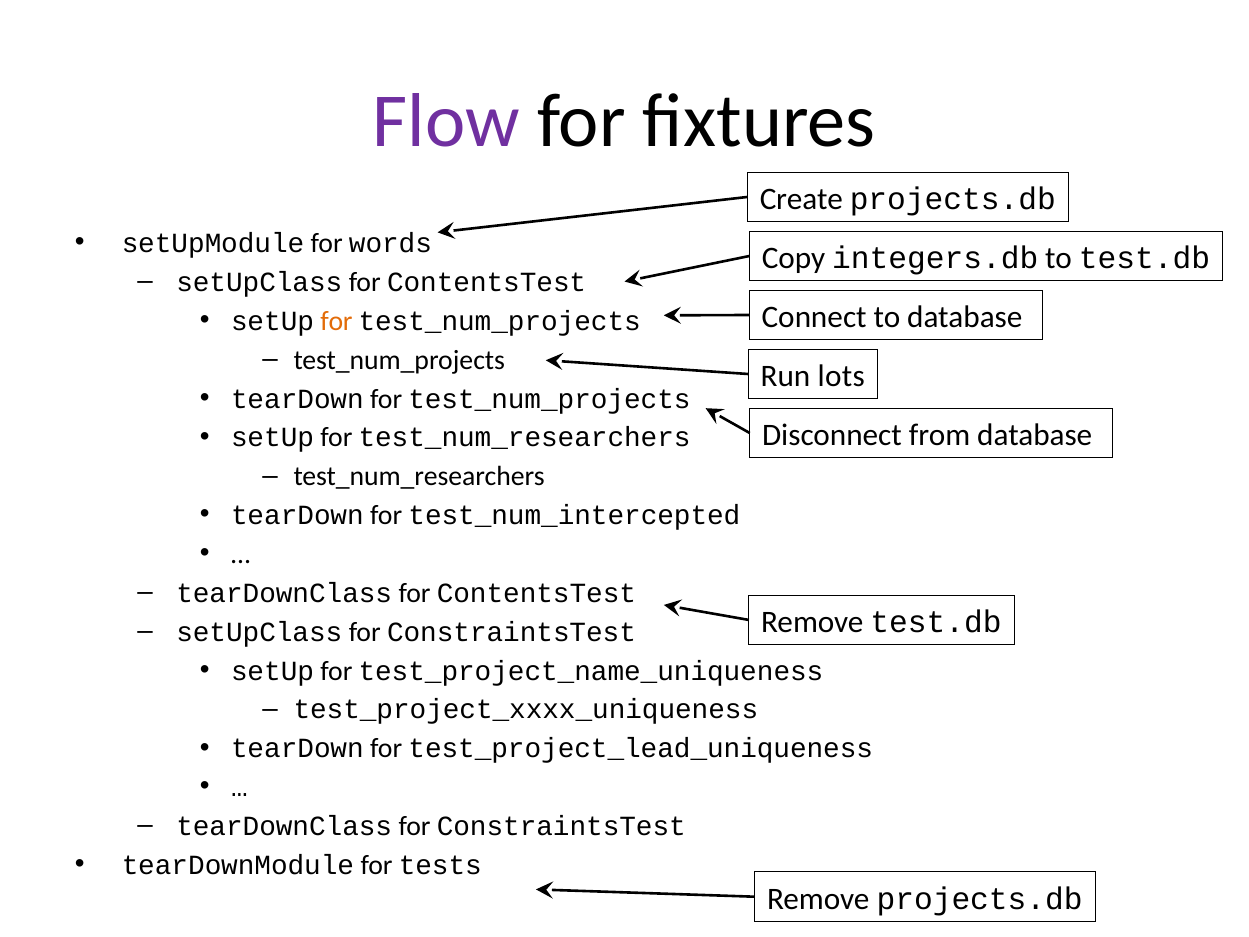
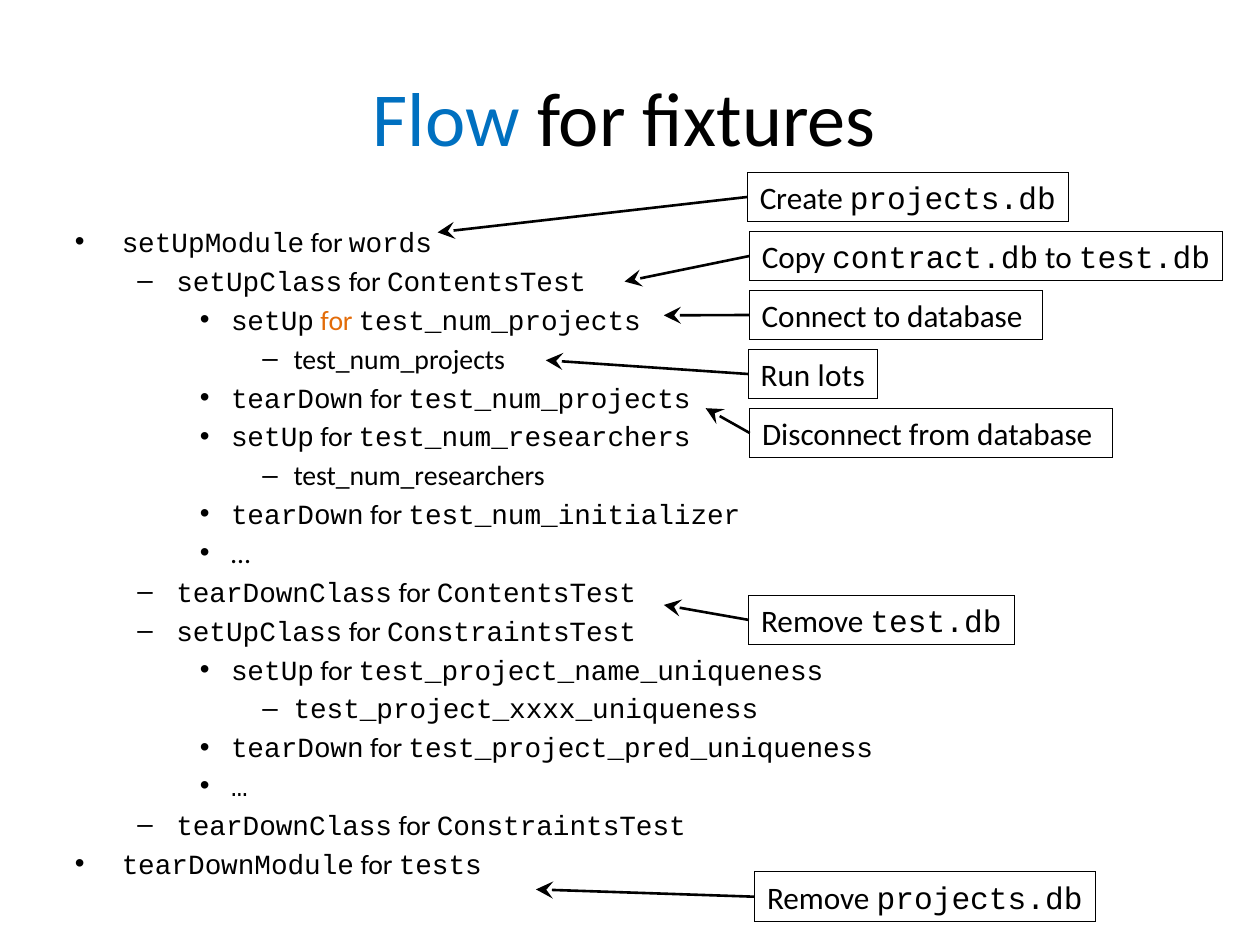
Flow colour: purple -> blue (446, 121)
integers.db: integers.db -> contract.db (935, 258)
test_num_intercepted: test_num_intercepted -> test_num_initializer (574, 515)
test_project_lead_uniqueness: test_project_lead_uniqueness -> test_project_pred_uniqueness (641, 748)
